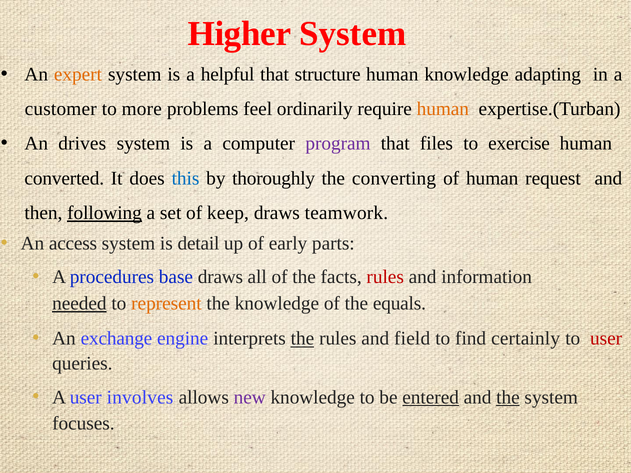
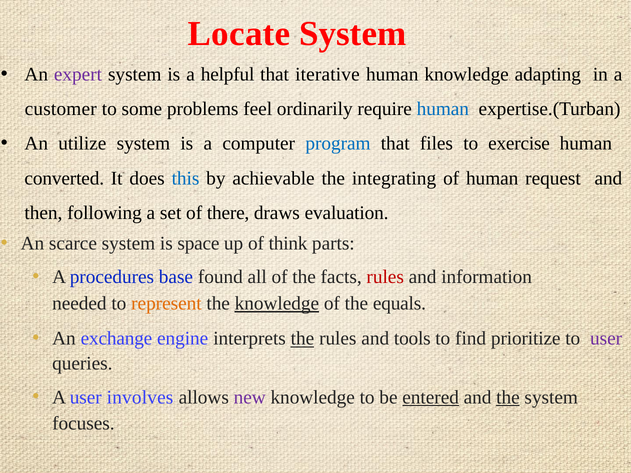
Higher: Higher -> Locate (239, 34)
expert colour: orange -> purple (78, 74)
structure: structure -> iterative (327, 74)
more: more -> some (142, 109)
human colour: orange -> blue (443, 109)
drives: drives -> utilize (82, 144)
program colour: purple -> blue (338, 144)
thoroughly: thoroughly -> achievable (274, 178)
converting: converting -> integrating (394, 178)
following underline: present -> none (105, 213)
keep: keep -> there (228, 213)
teamwork: teamwork -> evaluation (347, 213)
access: access -> scarce (73, 243)
detail: detail -> space (198, 243)
early: early -> think (288, 243)
base draws: draws -> found (220, 277)
needed underline: present -> none (79, 304)
knowledge underline: none -> present (277, 304)
field: field -> tools (412, 339)
certainly: certainly -> prioritize (526, 339)
user colour: red -> purple (606, 339)
